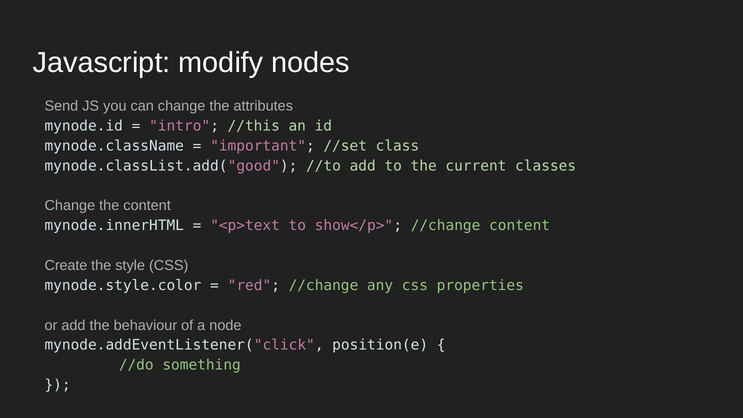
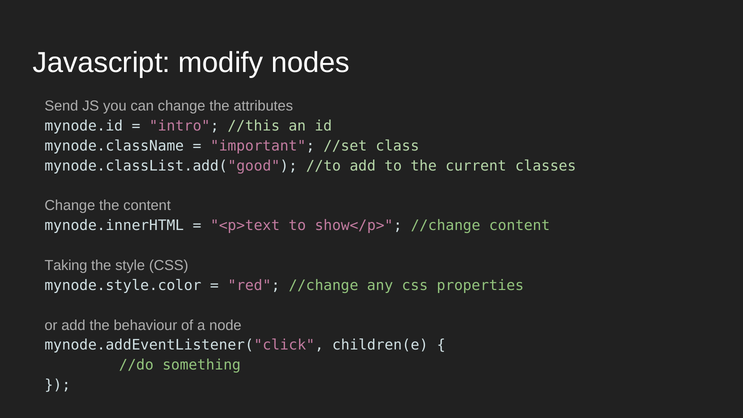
Create: Create -> Taking (66, 265)
position(e: position(e -> children(e (380, 345)
